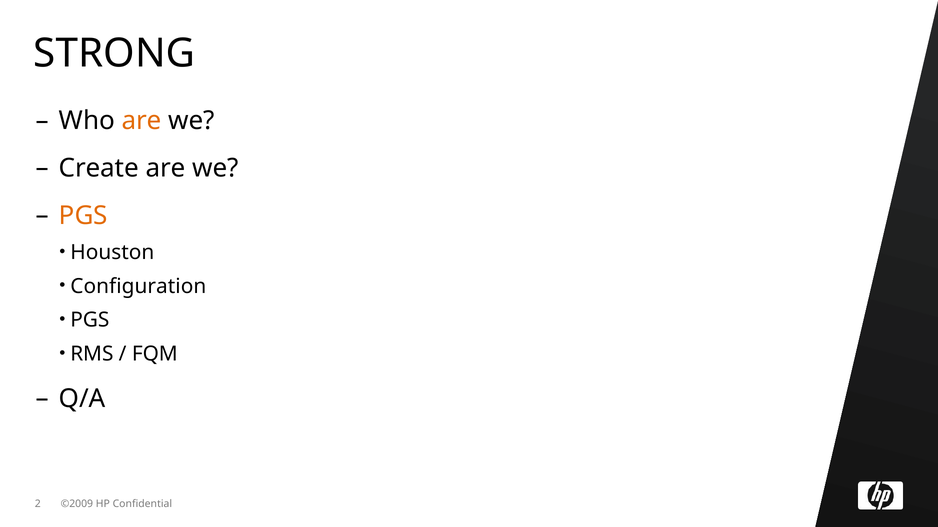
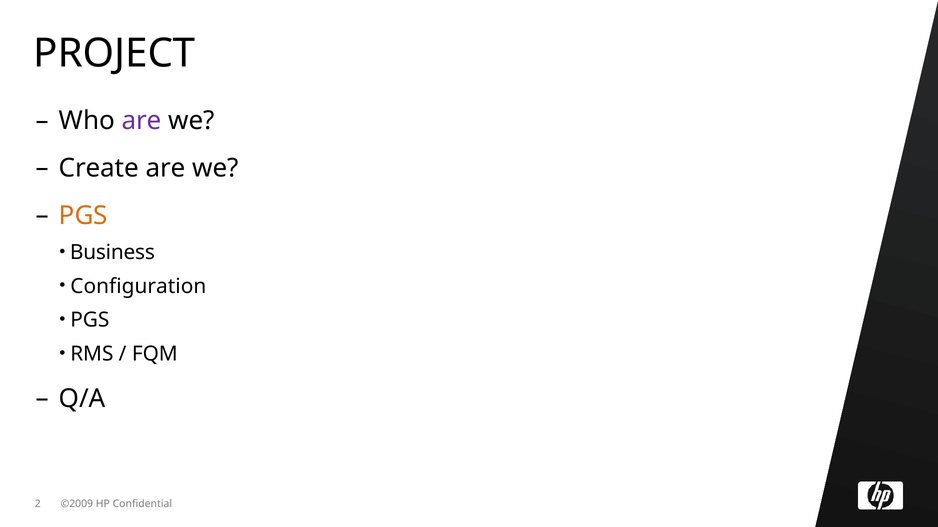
STRONG: STRONG -> PROJECT (114, 54)
are colour: orange -> purple (142, 121)
Houston: Houston -> Business (112, 253)
